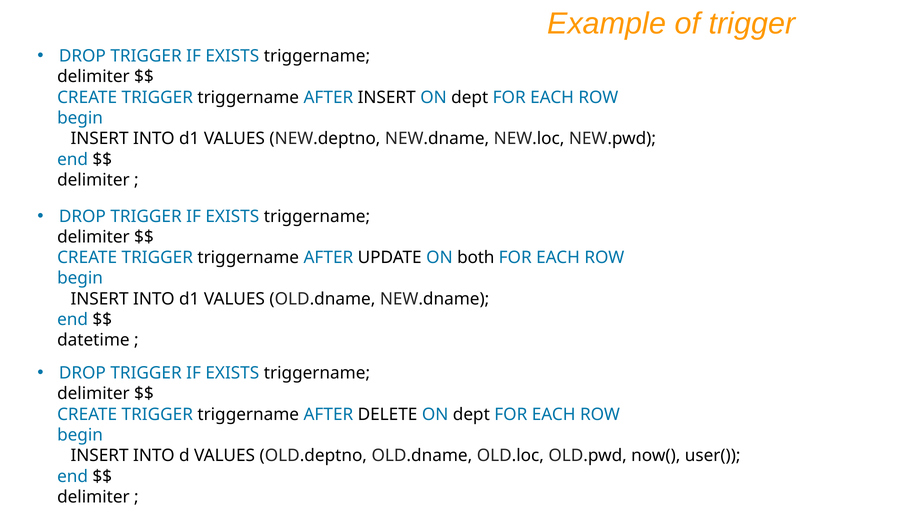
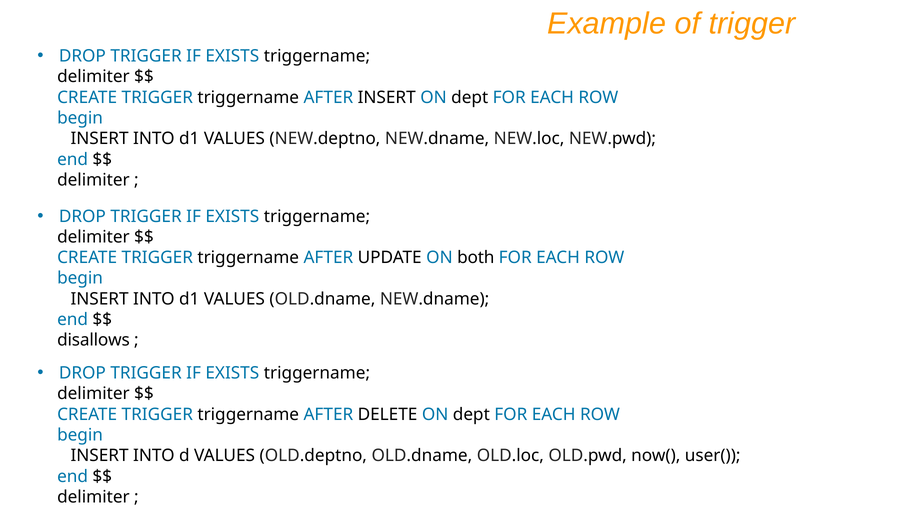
datetime: datetime -> disallows (93, 340)
